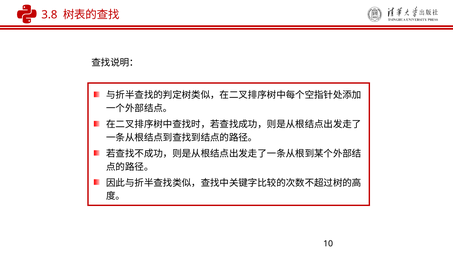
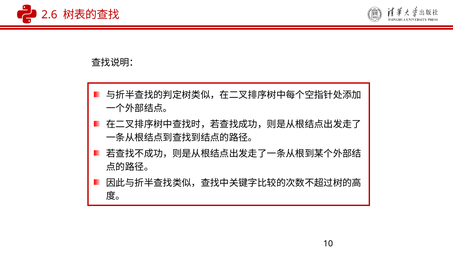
3.8: 3.8 -> 2.6 (49, 15)
